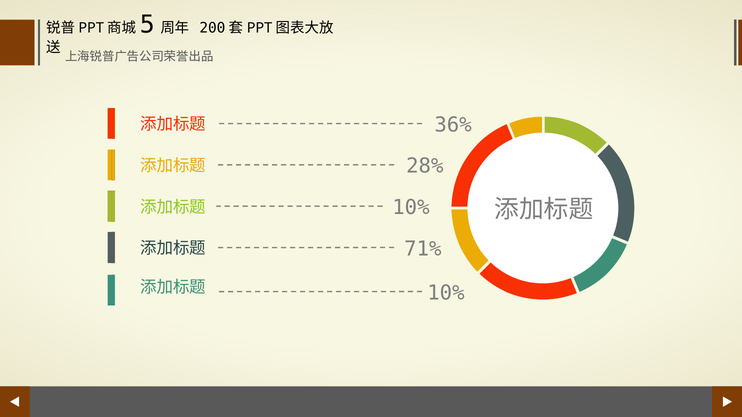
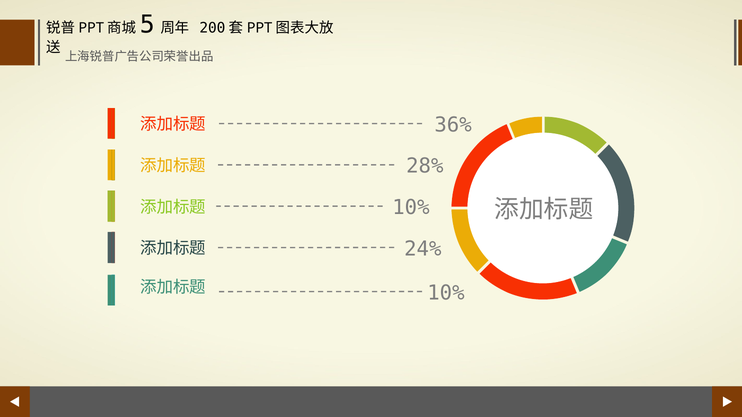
71%: 71% -> 24% (423, 249)
